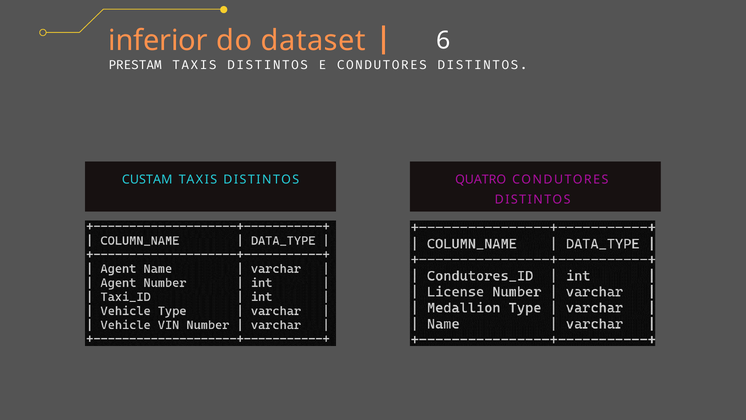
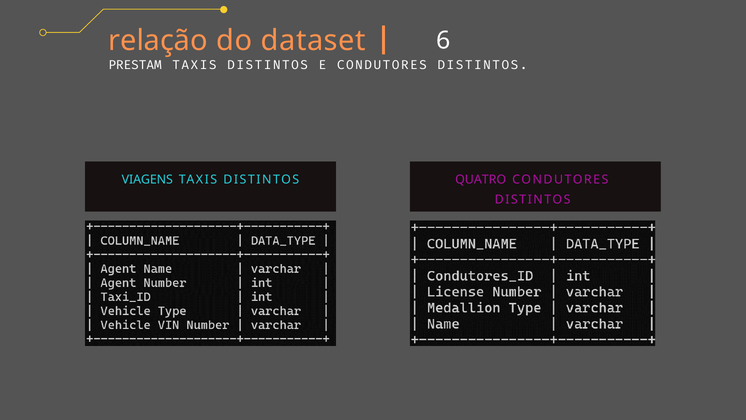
inferior: inferior -> relação (158, 41)
CUSTAM: CUSTAM -> VIAGENS (147, 179)
